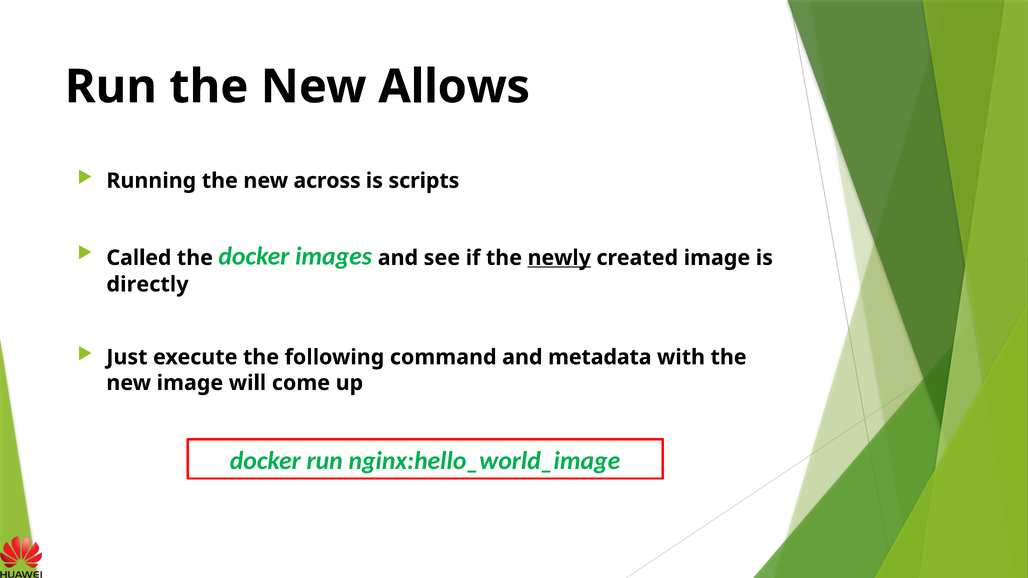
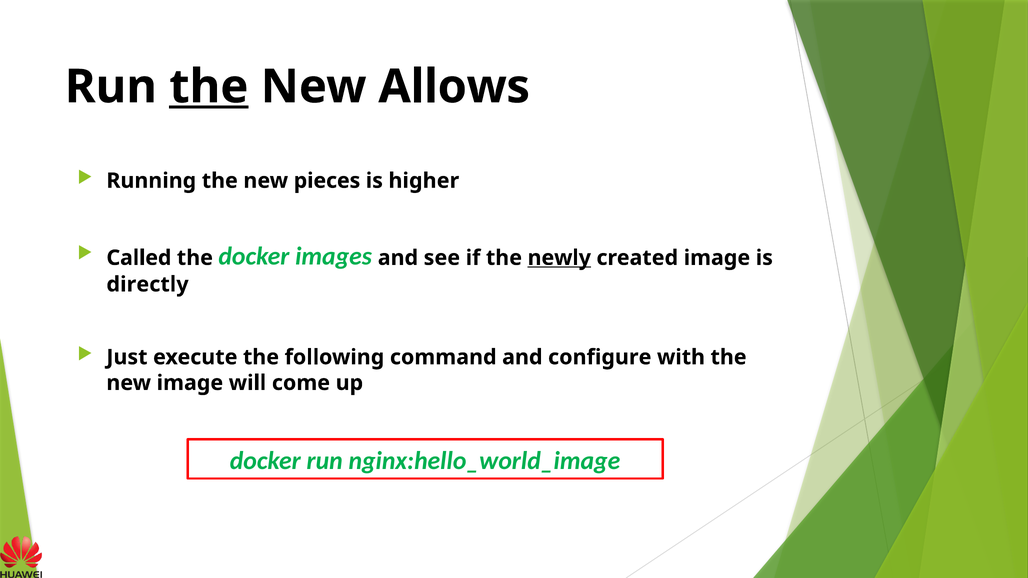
the underline: none -> present (209, 87)
across: across -> pieces (327, 181)
scripts: scripts -> higher (424, 181)
metadata: metadata -> configure (600, 357)
